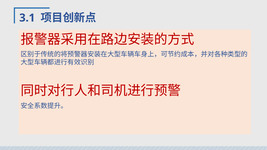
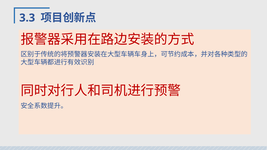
3.1: 3.1 -> 3.3 (27, 18)
